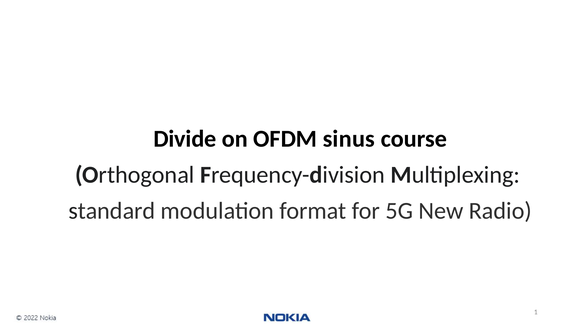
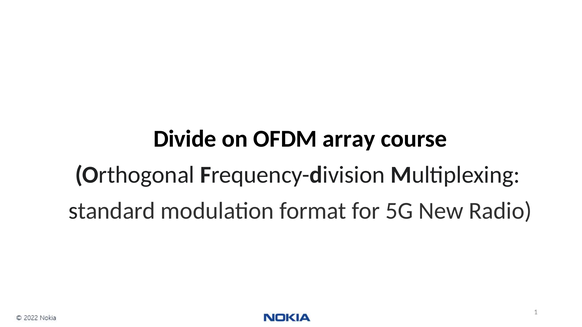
sinus: sinus -> array (349, 139)
